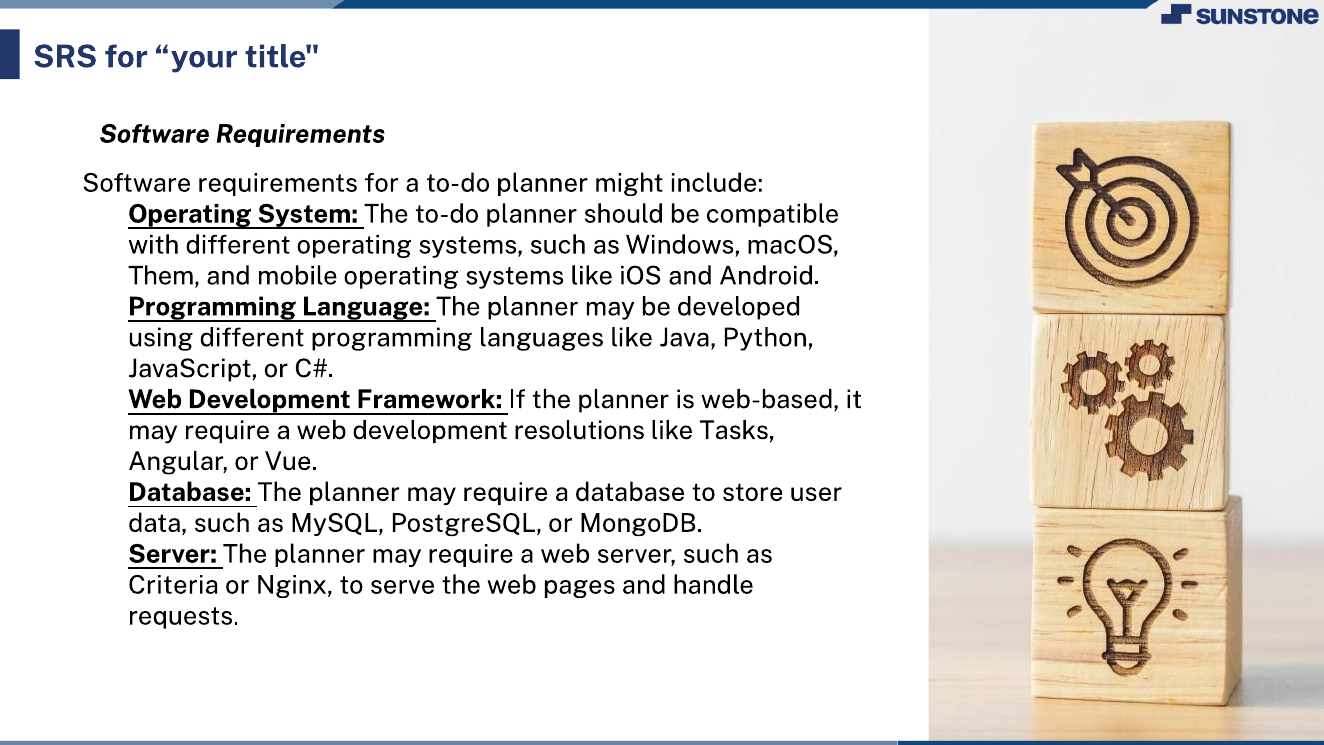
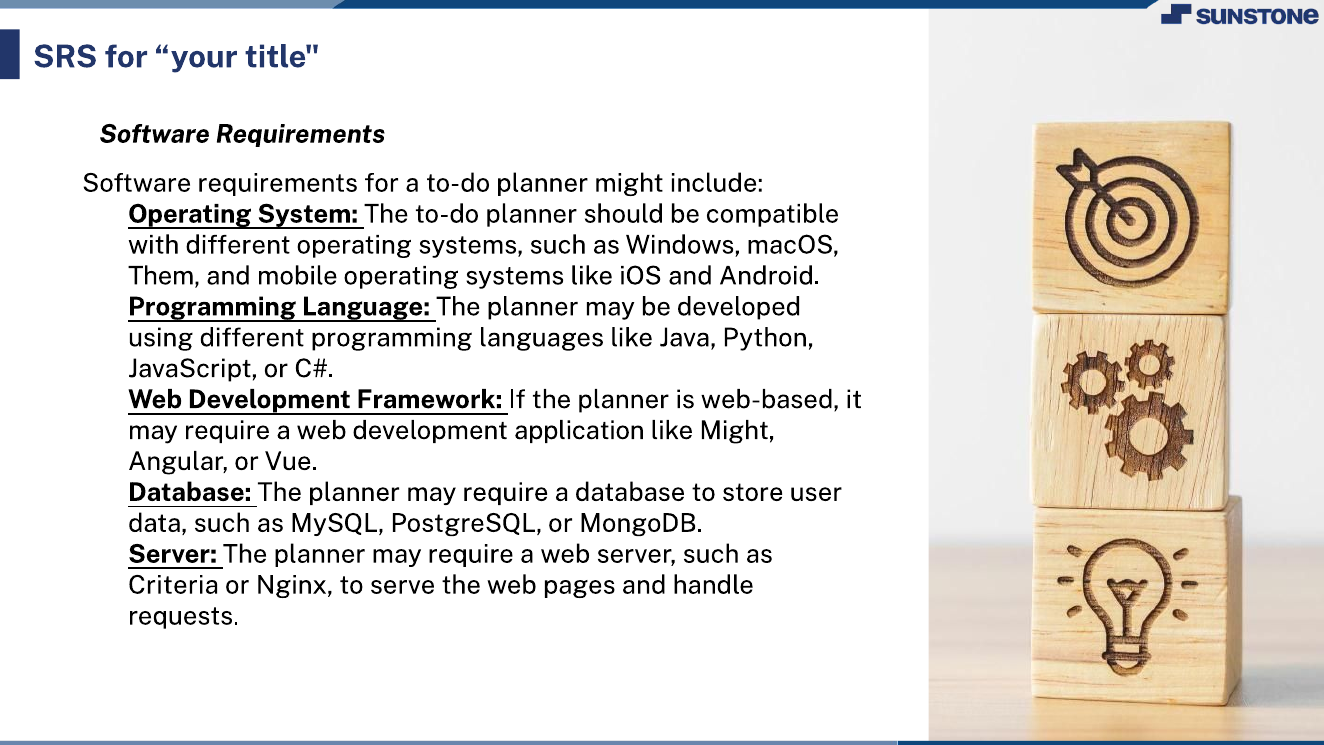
resolutions: resolutions -> application (579, 430)
like Tasks: Tasks -> Might (737, 430)
